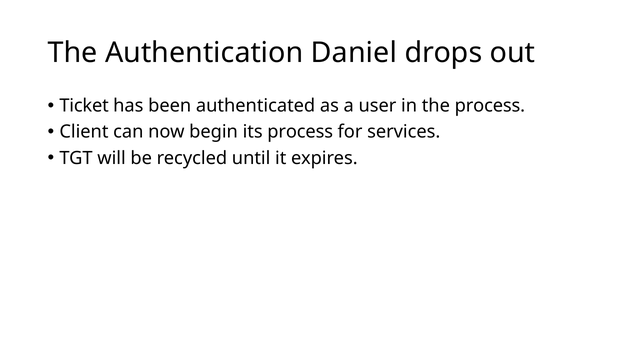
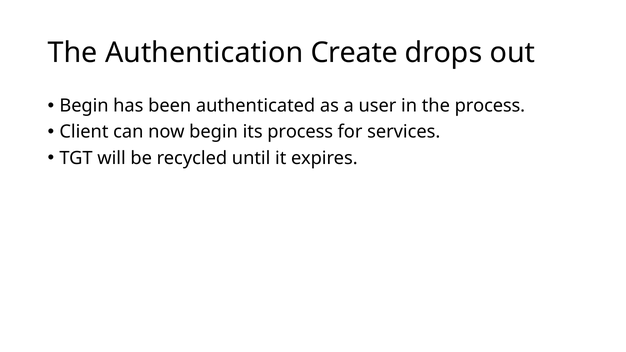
Daniel: Daniel -> Create (354, 53)
Ticket: Ticket -> Begin (84, 106)
